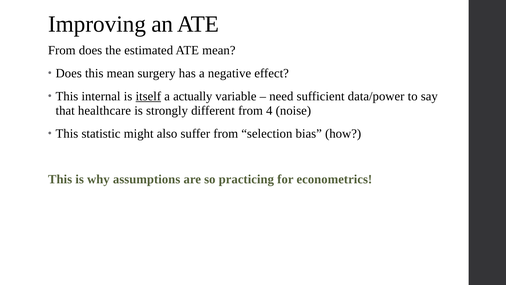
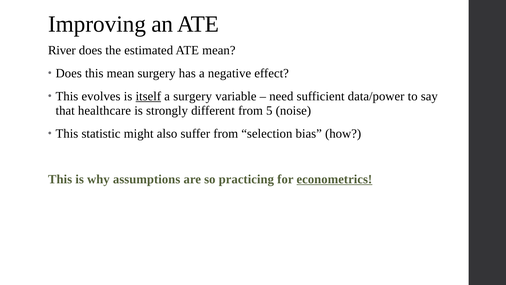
From: From -> River (62, 50)
internal: internal -> evolves (101, 96)
a actually: actually -> surgery (193, 96)
4: 4 -> 5 (269, 111)
econometrics underline: none -> present (334, 179)
